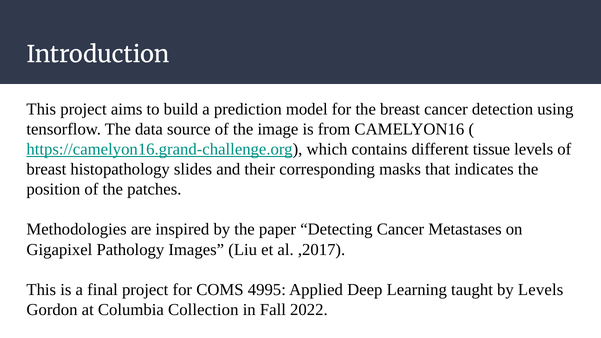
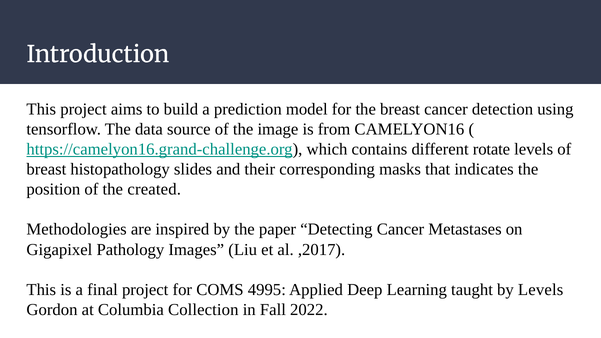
tissue: tissue -> rotate (491, 149)
patches: patches -> created (154, 189)
